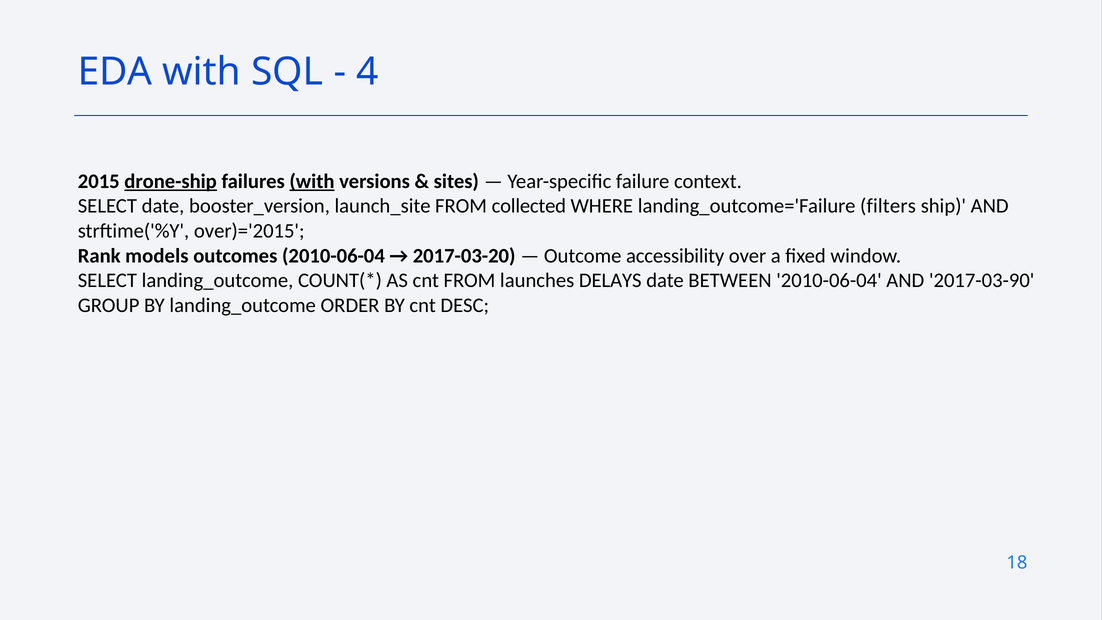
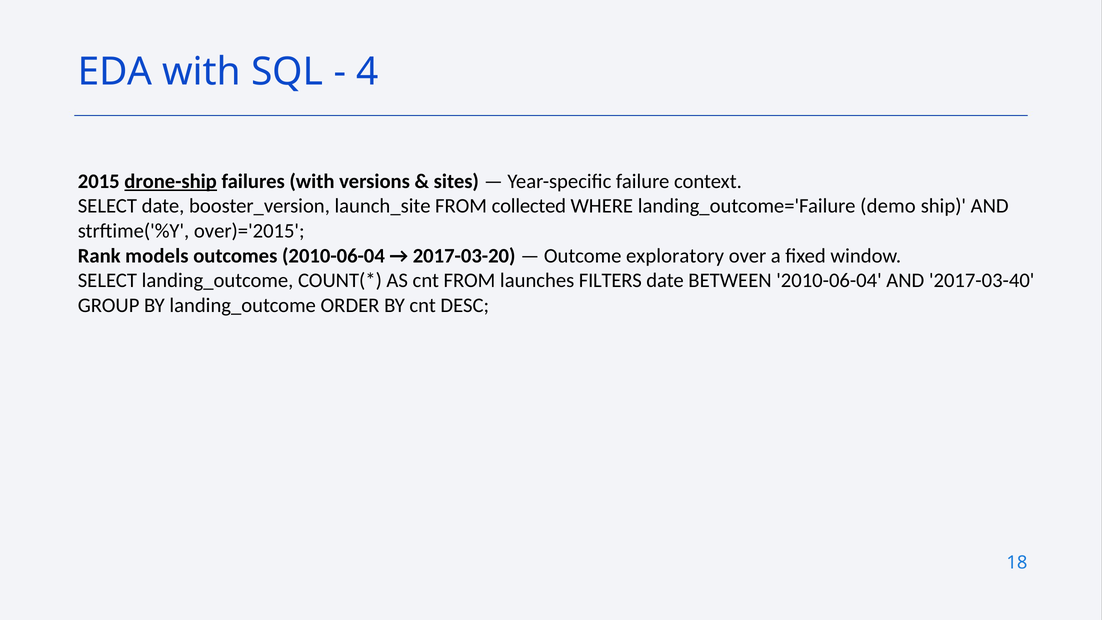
with underline: present -> none (312, 181)
filters: filters -> demo (888, 206)
accessibility: accessibility -> exploratory (675, 256)
DELAYS: DELAYS -> FILTERS (610, 280)
2017-03-90: 2017-03-90 -> 2017-03-40 (982, 280)
